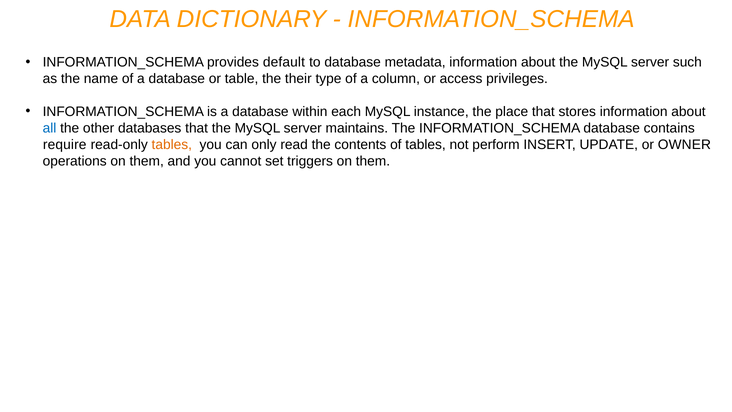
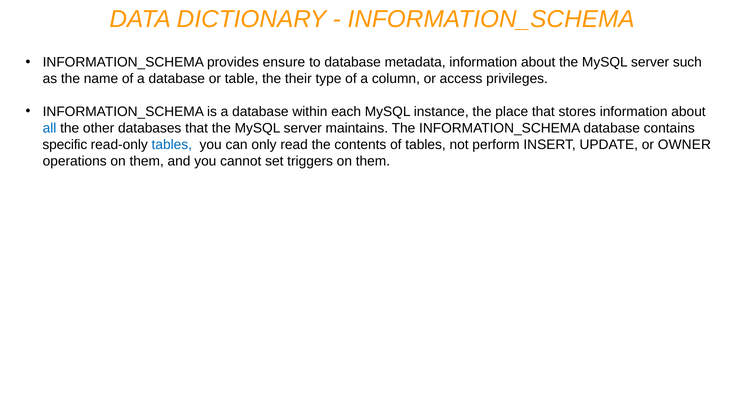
default: default -> ensure (284, 62)
require: require -> specific (65, 145)
tables colour: orange -> blue (172, 145)
